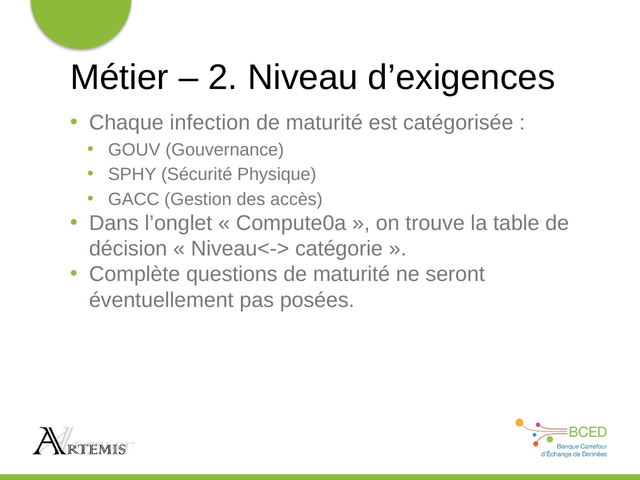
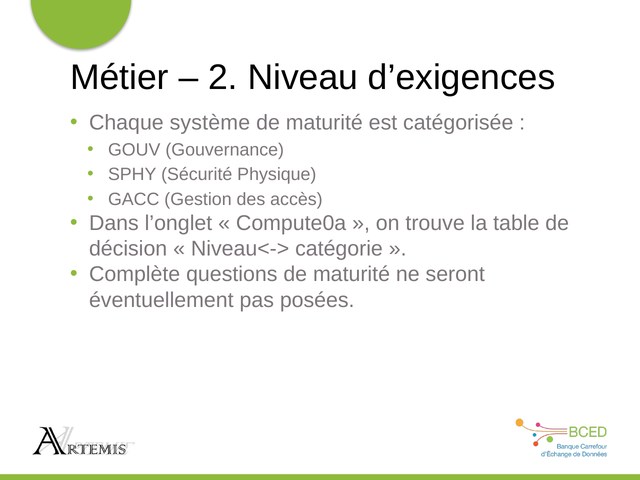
infection: infection -> système (210, 123)
